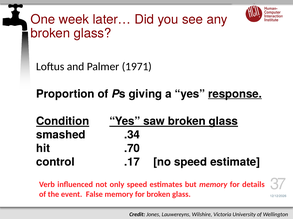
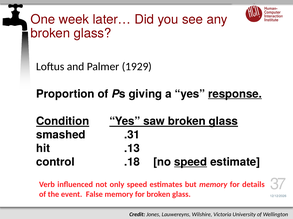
1971: 1971 -> 1929 (137, 67)
.34: .34 -> .31 (132, 135)
.70: .70 -> .13 (132, 149)
.17: .17 -> .18 (132, 163)
speed underline: none -> present (191, 163)
